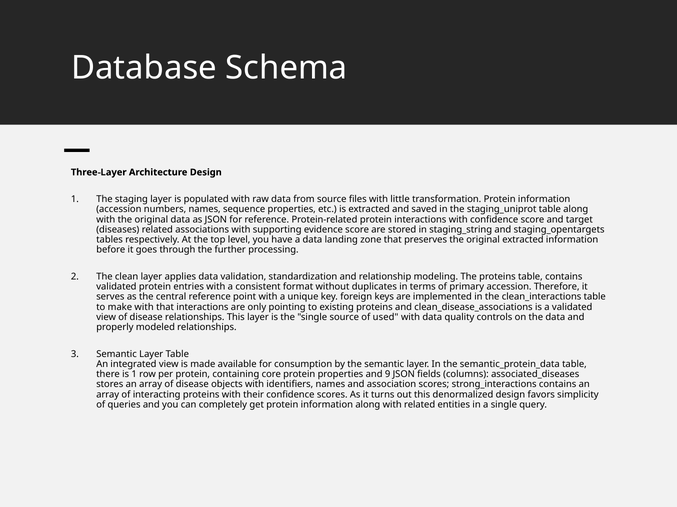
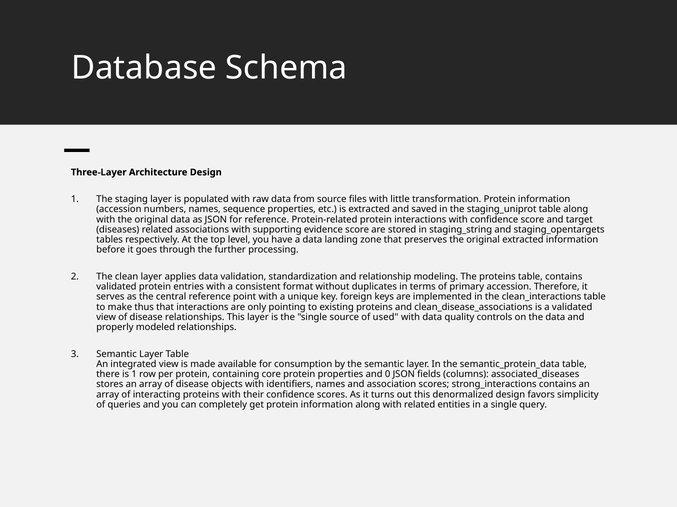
make with: with -> thus (144, 307)
9: 9 -> 0 (388, 375)
